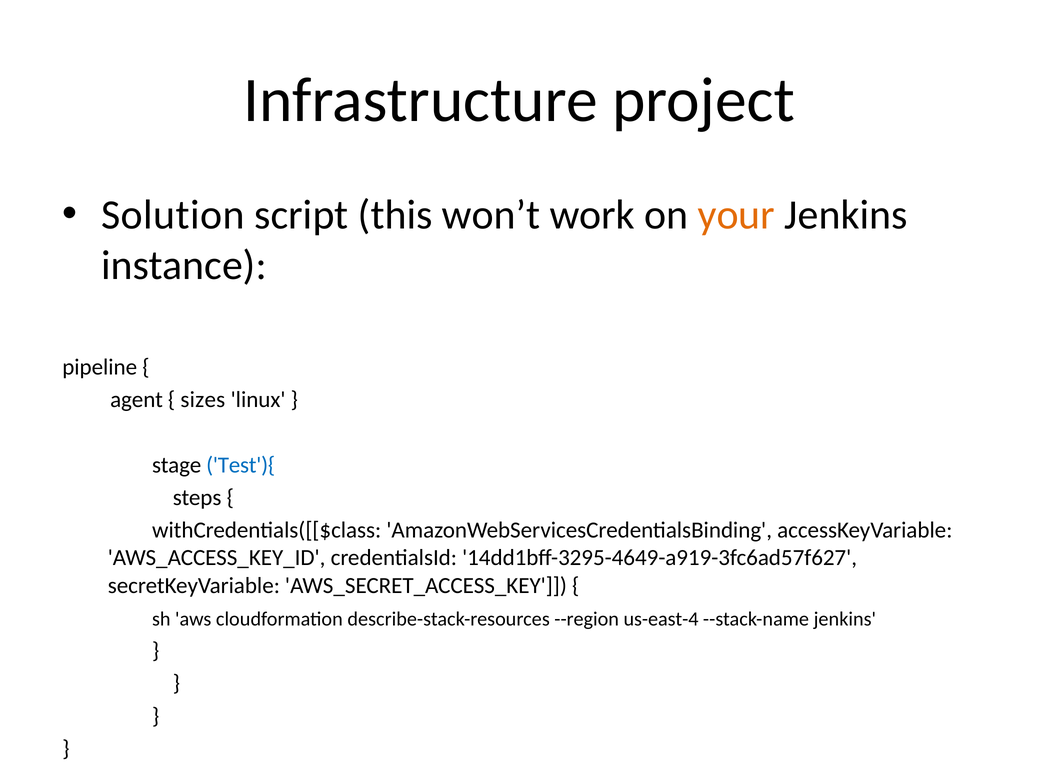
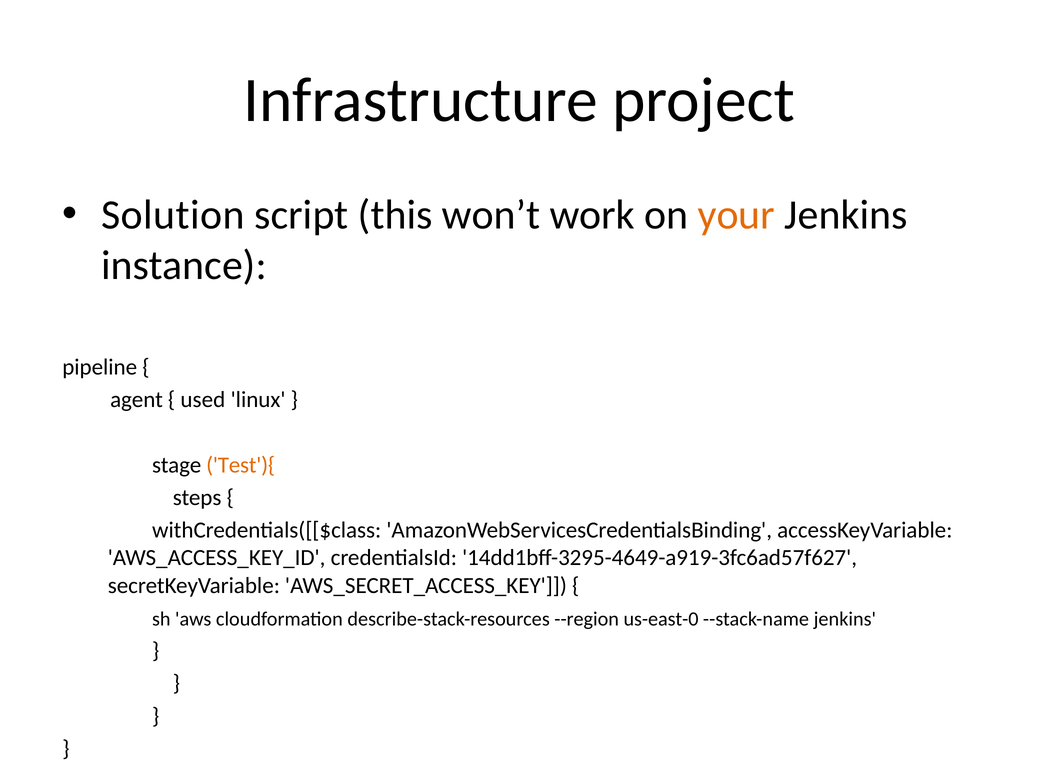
sizes: sizes -> used (203, 400)
Test'){ colour: blue -> orange (241, 465)
us-east-4: us-east-4 -> us-east-0 (661, 619)
